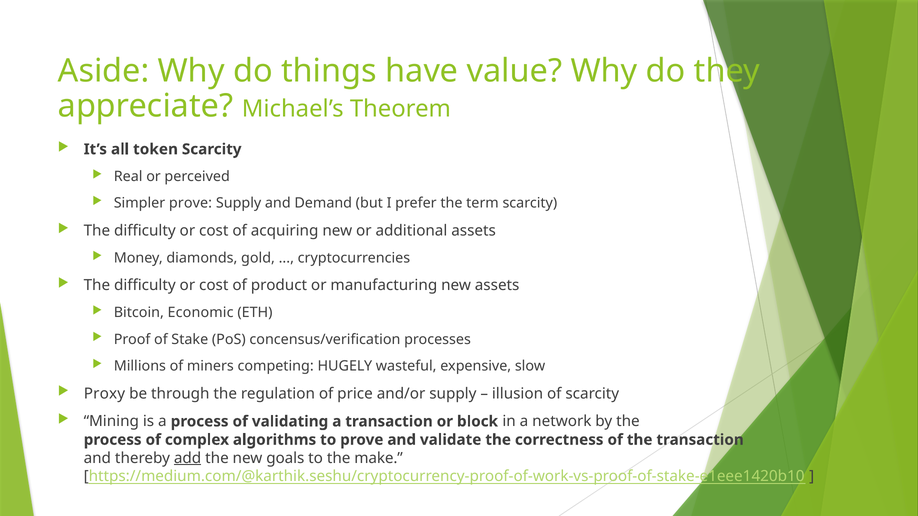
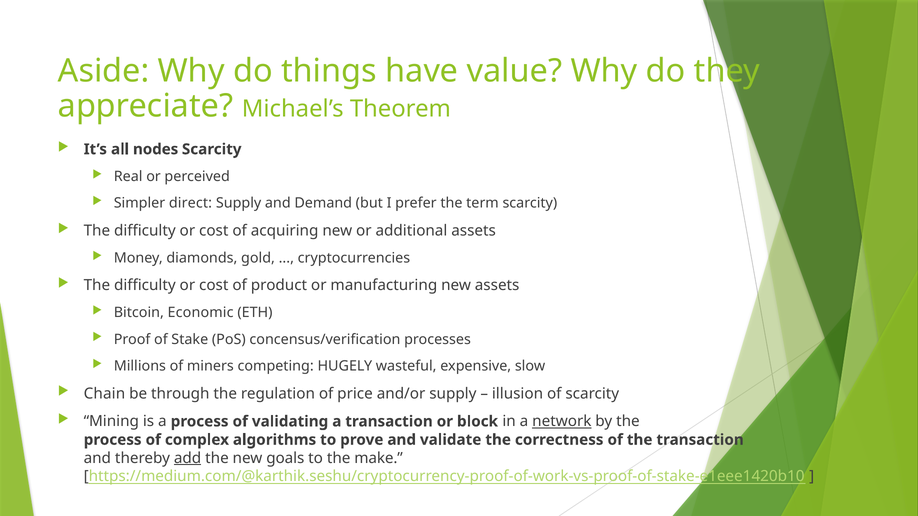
token: token -> nodes (156, 149)
Simpler prove: prove -> direct (190, 203)
Proxy: Proxy -> Chain (104, 394)
network underline: none -> present (562, 422)
